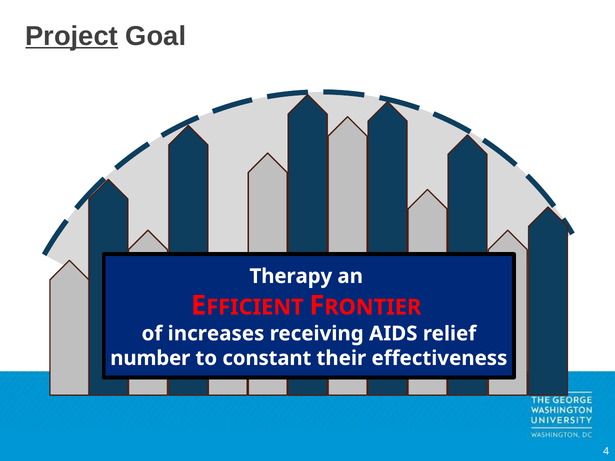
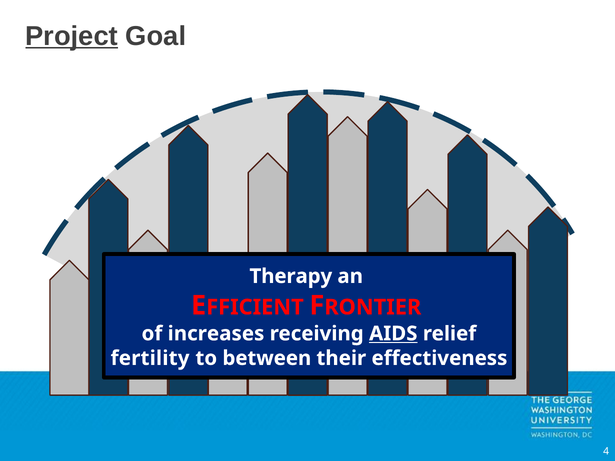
AIDS underline: none -> present (393, 334)
number: number -> fertility (150, 358)
constant: constant -> between (267, 358)
